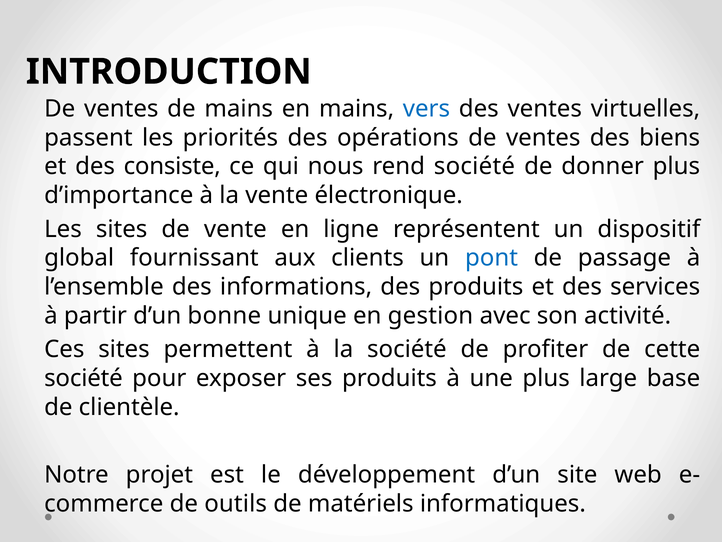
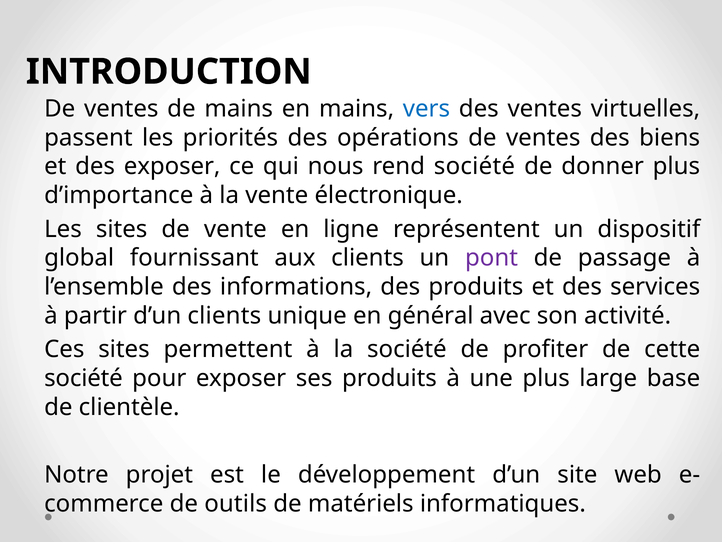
des consiste: consiste -> exposer (172, 166)
pont colour: blue -> purple (492, 258)
d’un bonne: bonne -> clients (224, 316)
gestion: gestion -> général (431, 316)
